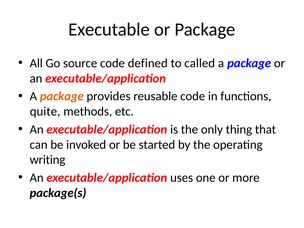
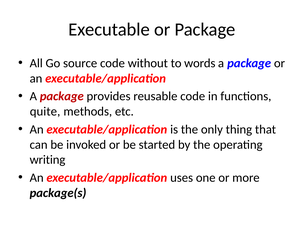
defined: defined -> without (148, 63)
called: called -> words (200, 63)
package colour: orange -> red (62, 96)
